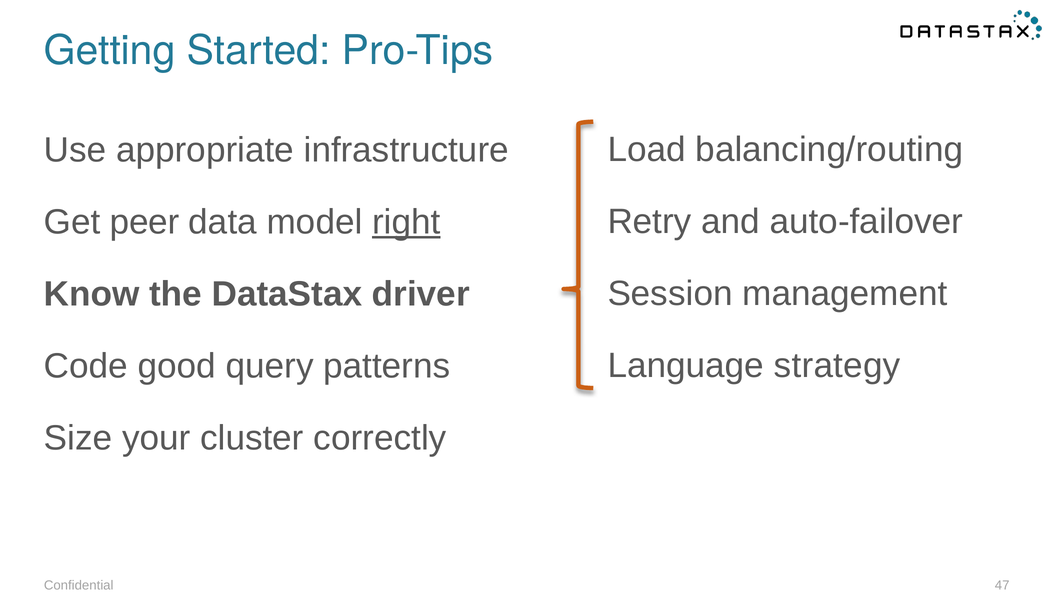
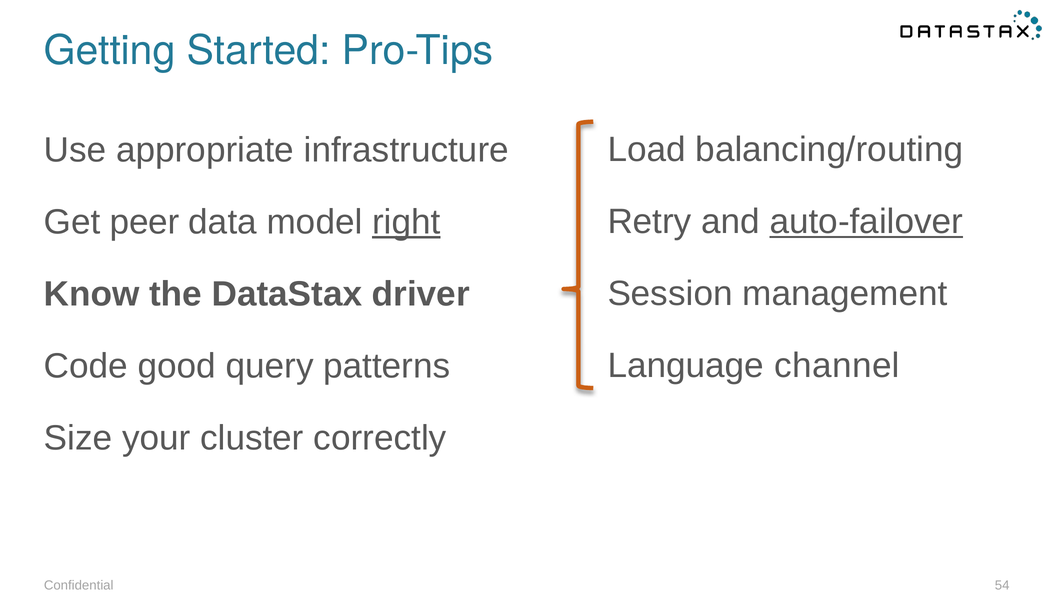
auto-failover underline: none -> present (866, 222)
strategy: strategy -> channel (837, 366)
47: 47 -> 54 (1002, 586)
